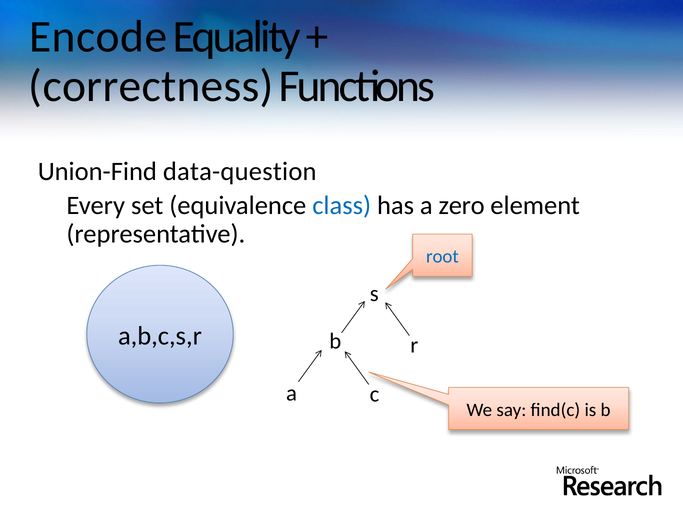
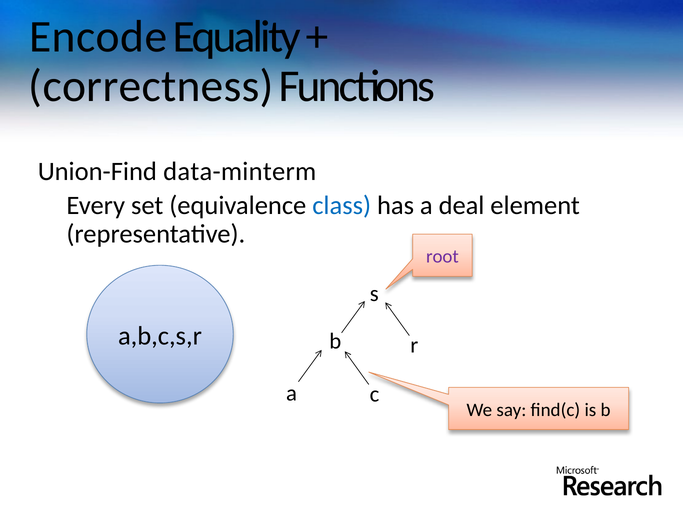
data-question: data-question -> data-minterm (240, 171)
zero: zero -> deal (462, 205)
root colour: blue -> purple (442, 257)
